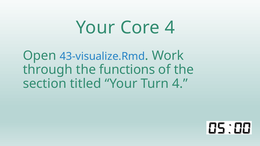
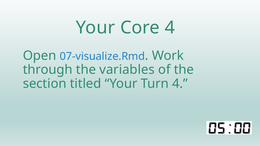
43-visualize.Rmd: 43-visualize.Rmd -> 07-visualize.Rmd (102, 56)
functions: functions -> variables (127, 70)
